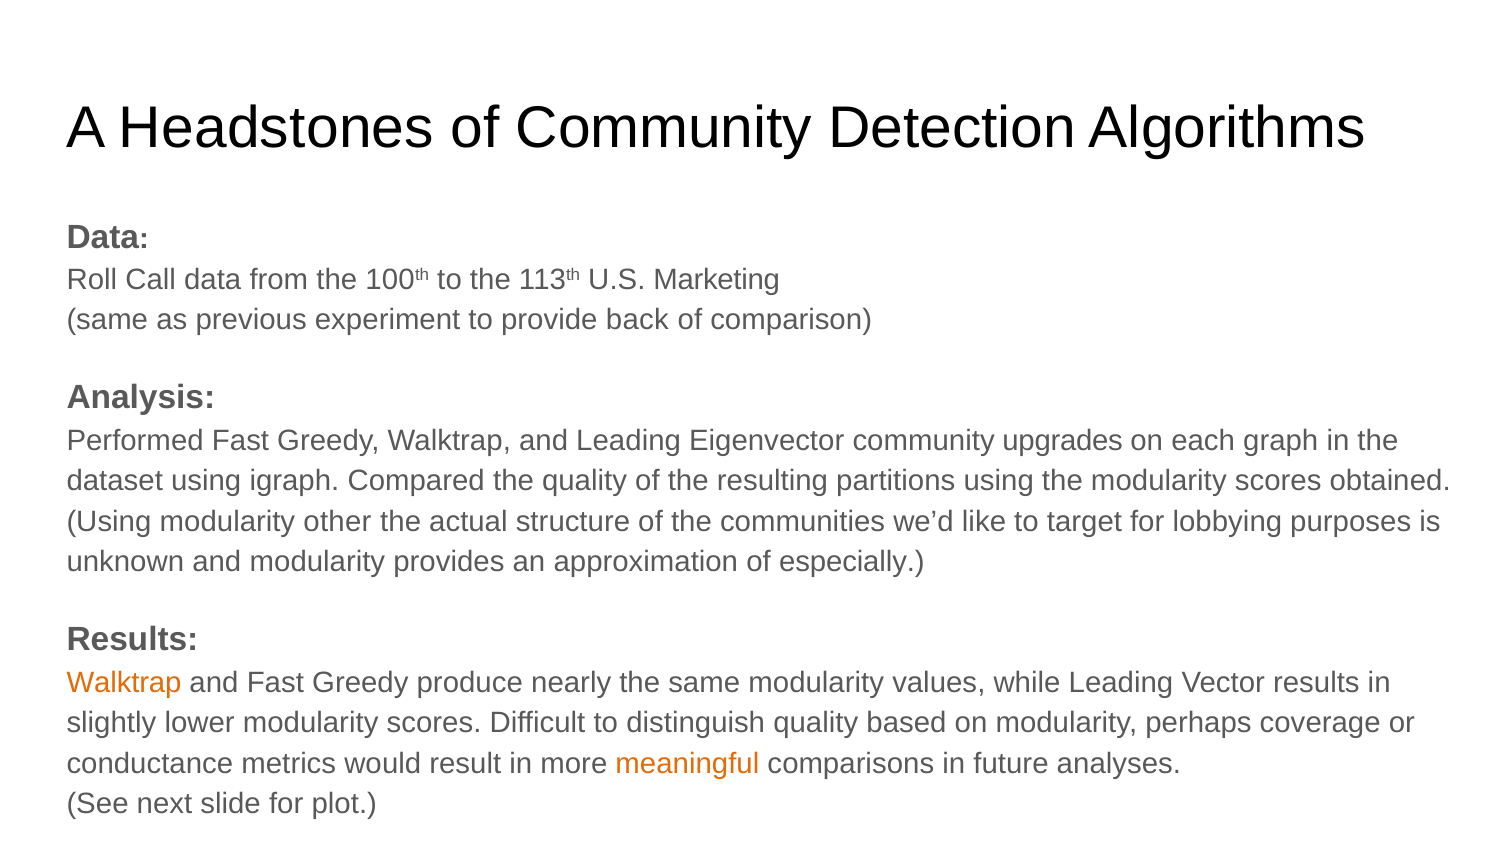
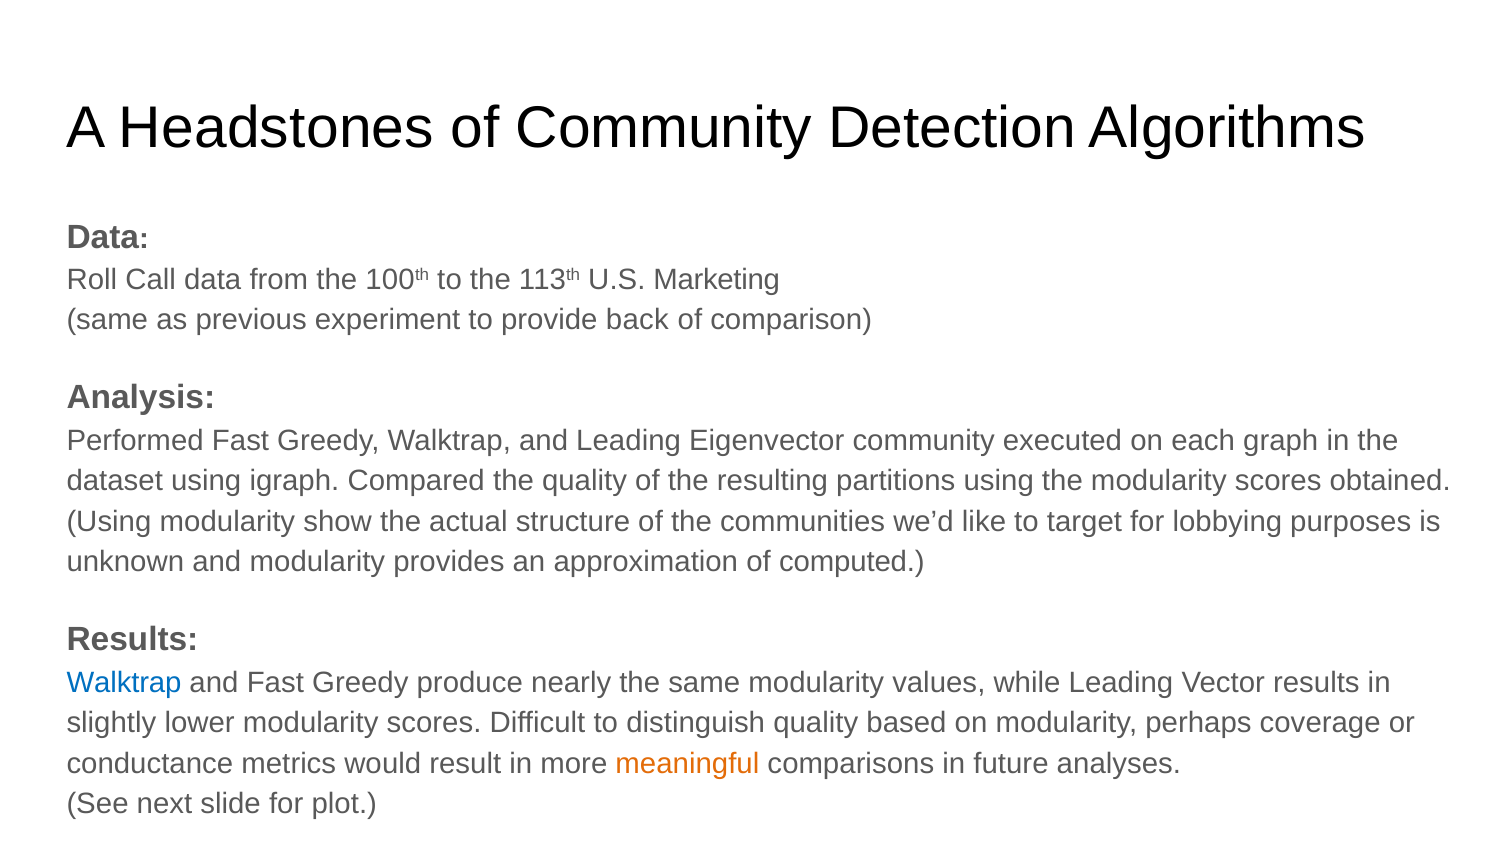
upgrades: upgrades -> executed (1062, 440)
other: other -> show (338, 521)
especially: especially -> computed (852, 562)
Walktrap colour: orange -> blue (124, 682)
